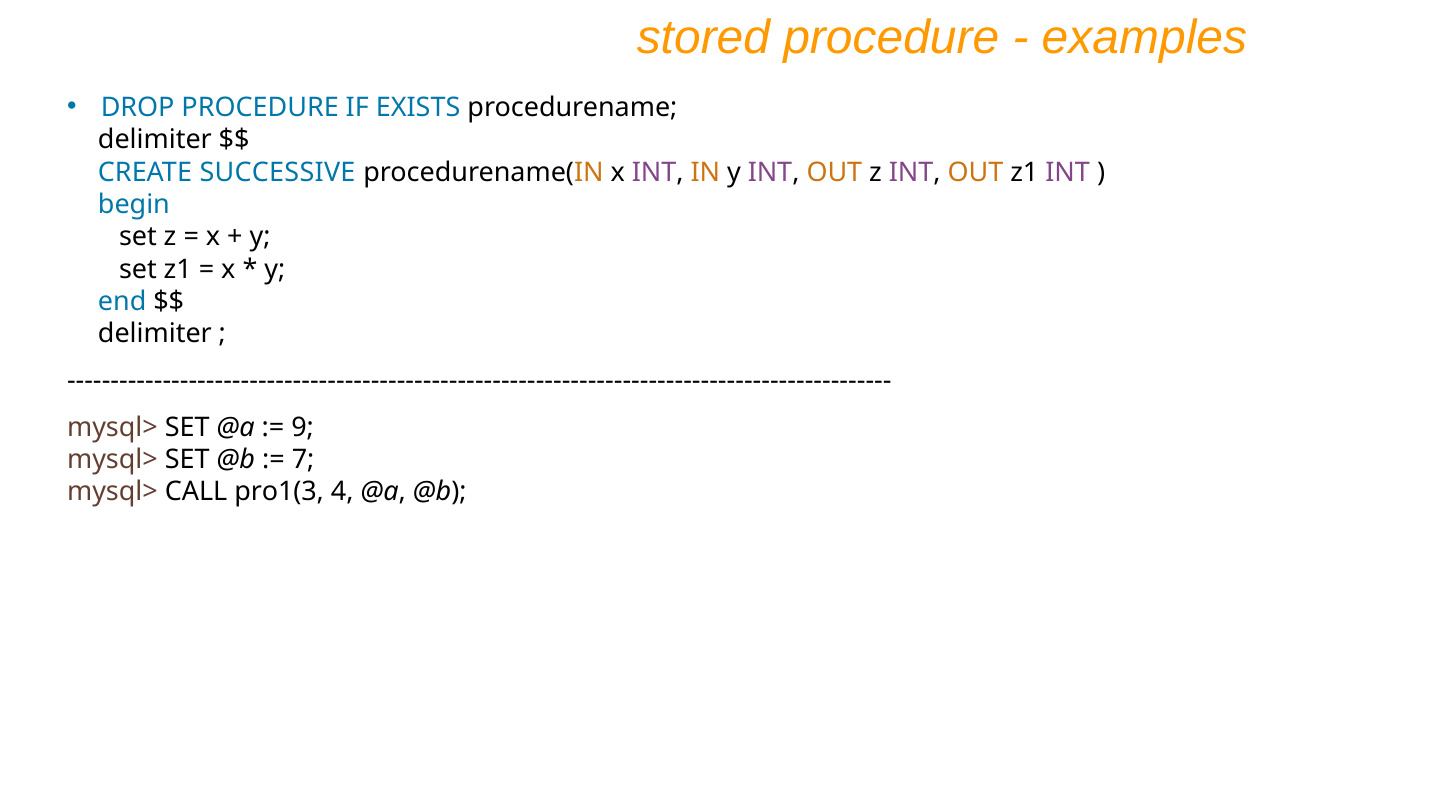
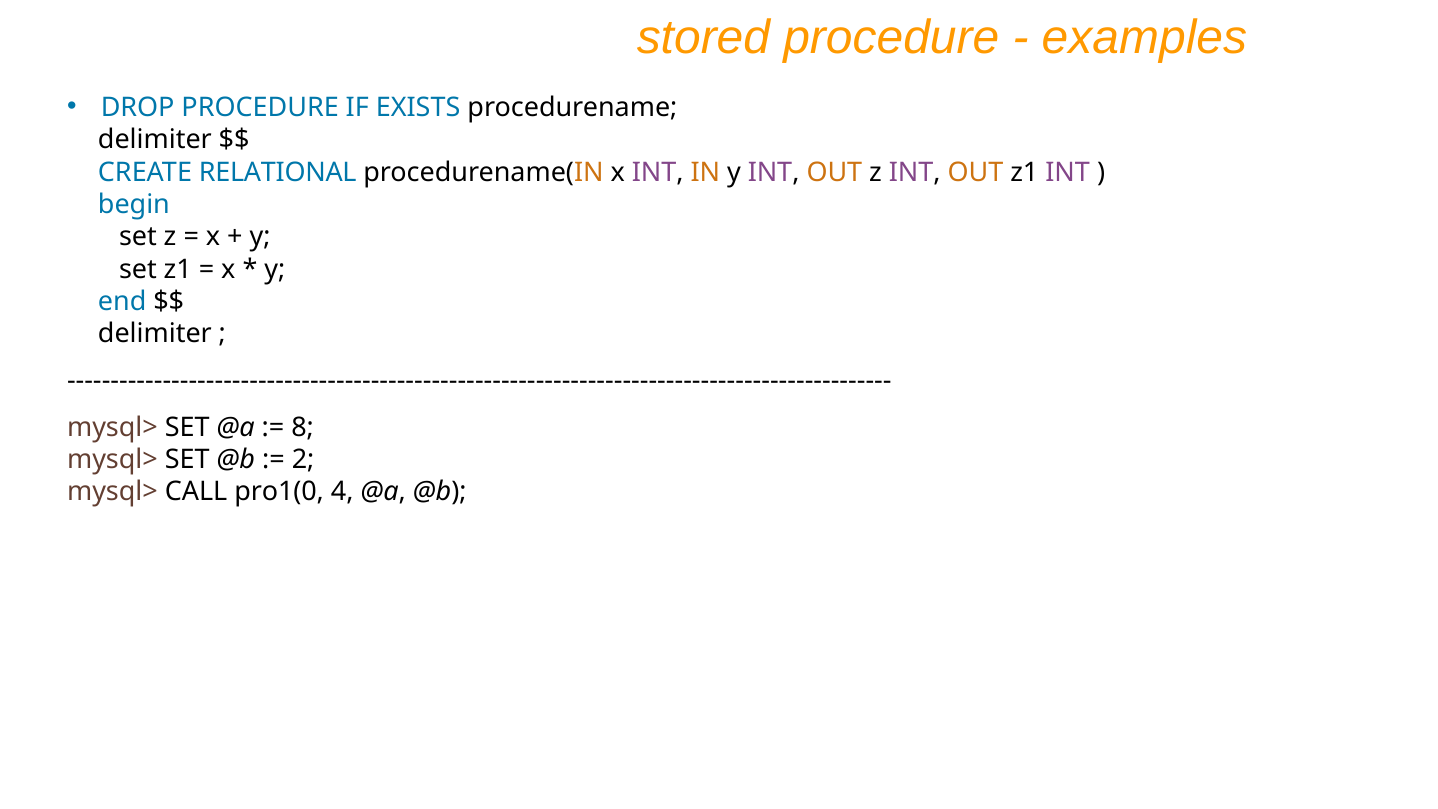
SUCCESSIVE: SUCCESSIVE -> RELATIONAL (278, 172)
9: 9 -> 8 (303, 427)
7: 7 -> 2 (303, 460)
pro1(3: pro1(3 -> pro1(0 (279, 492)
